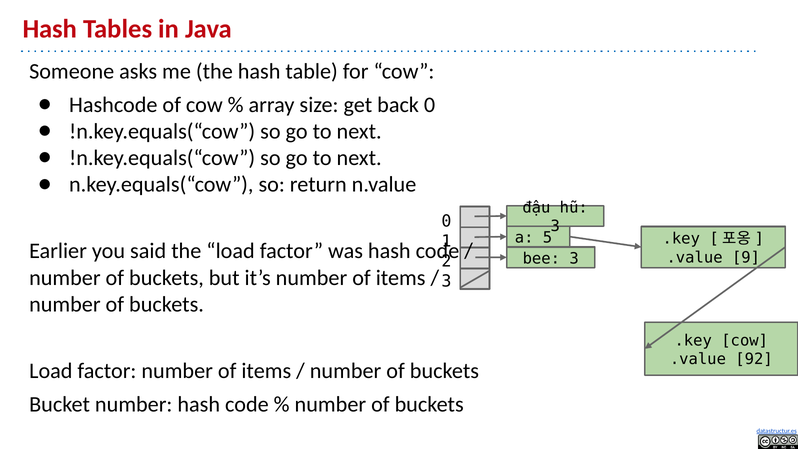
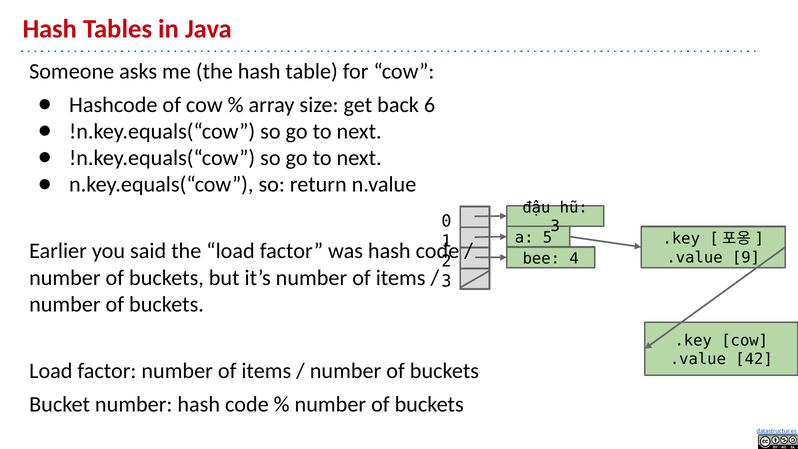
back 0: 0 -> 6 (430, 105)
bee 3: 3 -> 4 (574, 258)
92: 92 -> 42 (754, 359)
